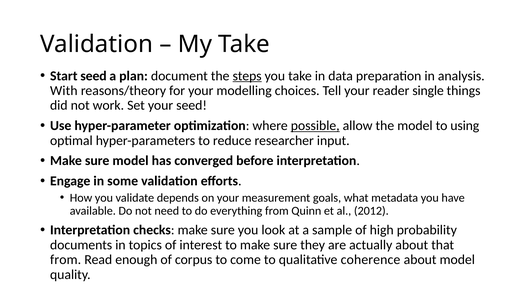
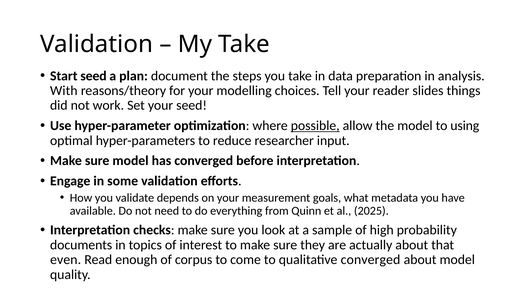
steps underline: present -> none (247, 76)
single: single -> slides (428, 91)
2012: 2012 -> 2025 (371, 211)
from: from -> even (66, 260)
qualitative coherence: coherence -> converged (371, 260)
